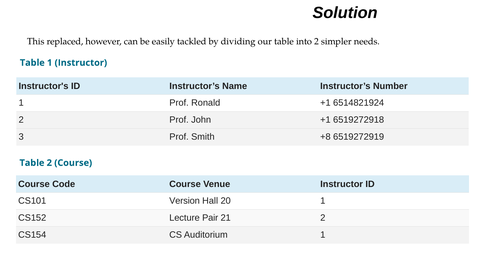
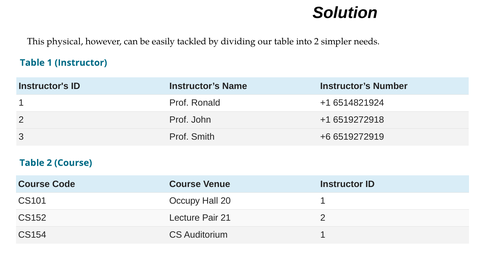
replaced: replaced -> physical (65, 41)
+8: +8 -> +6 (325, 137)
Version: Version -> Occupy (185, 201)
